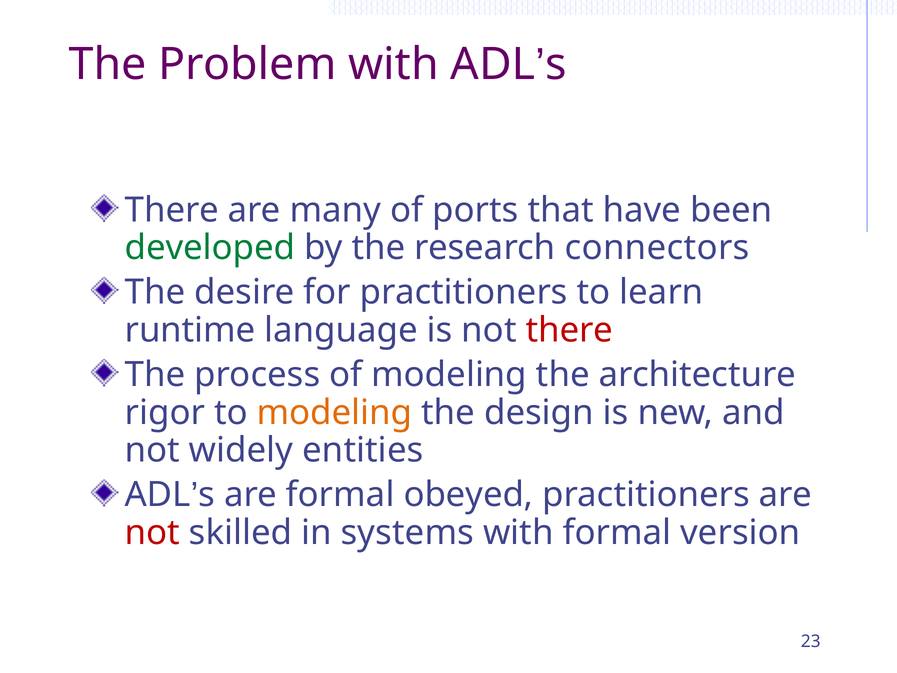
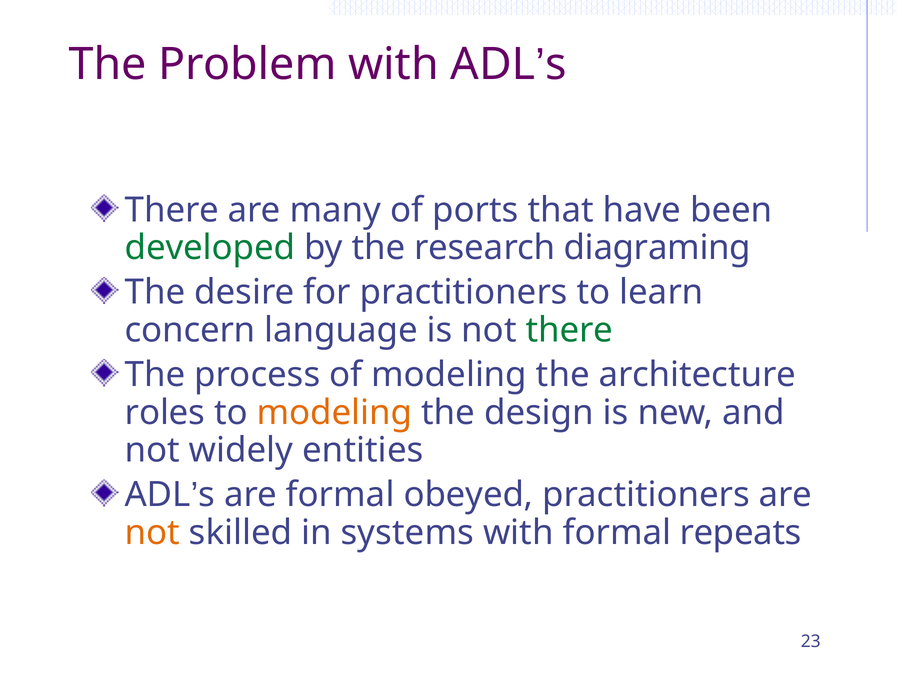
connectors: connectors -> diagraming (657, 248)
runtime: runtime -> concern (190, 330)
there colour: red -> green (569, 330)
rigor: rigor -> roles (165, 412)
not colour: red -> orange (152, 532)
version: version -> repeats (741, 532)
